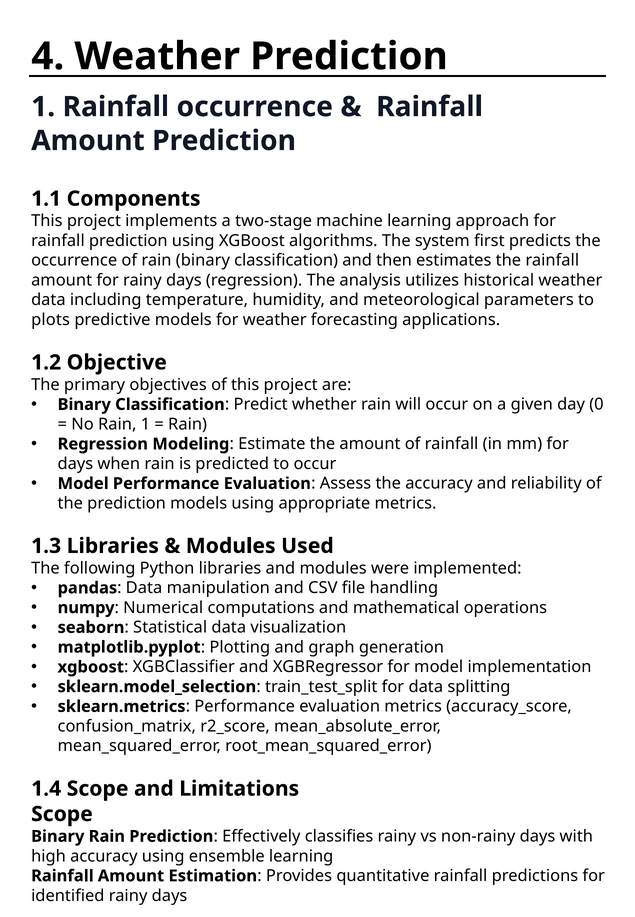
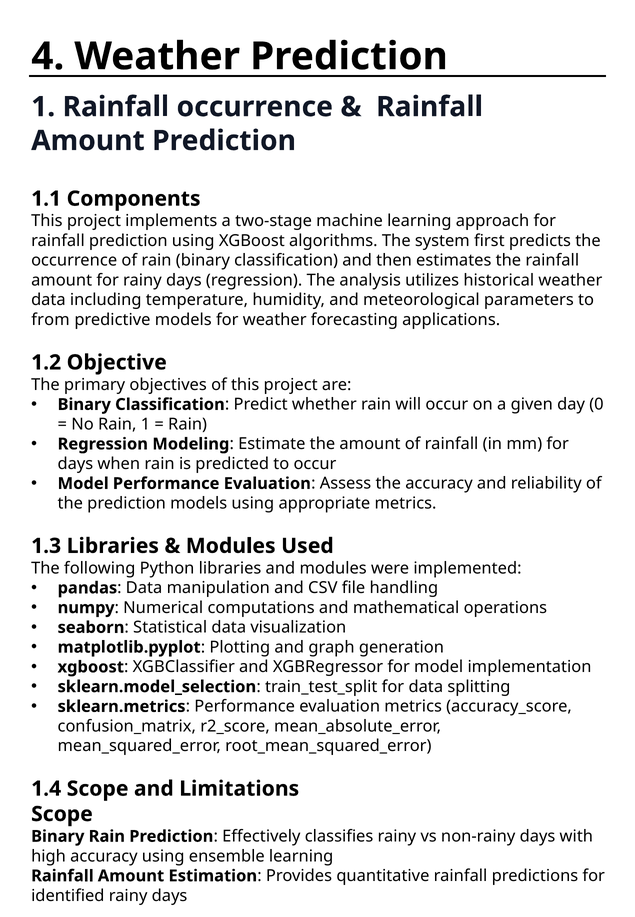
plots: plots -> from (51, 320)
